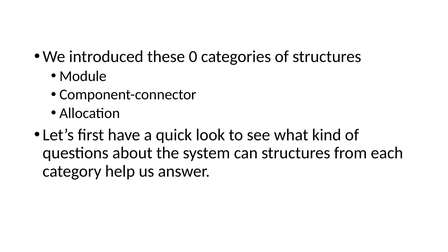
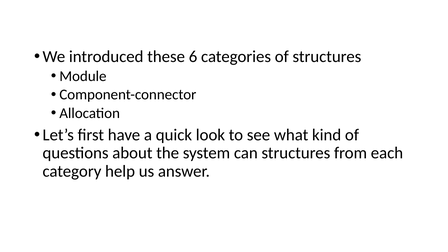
0: 0 -> 6 (193, 57)
